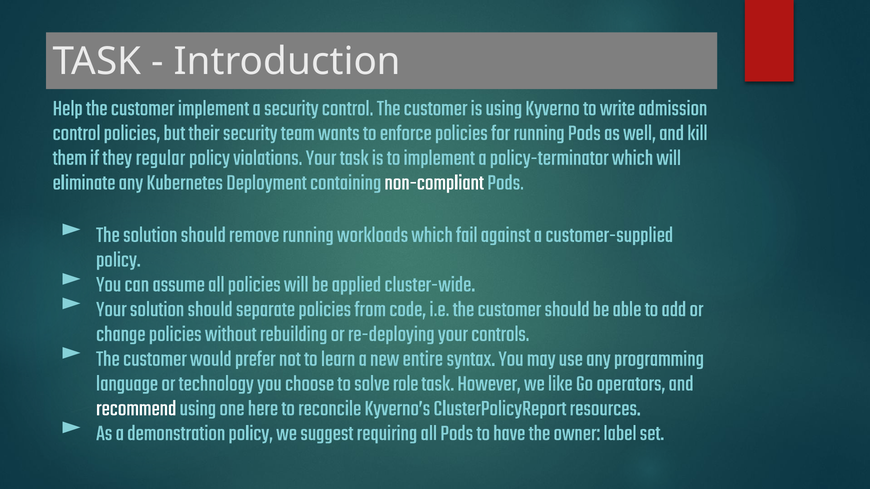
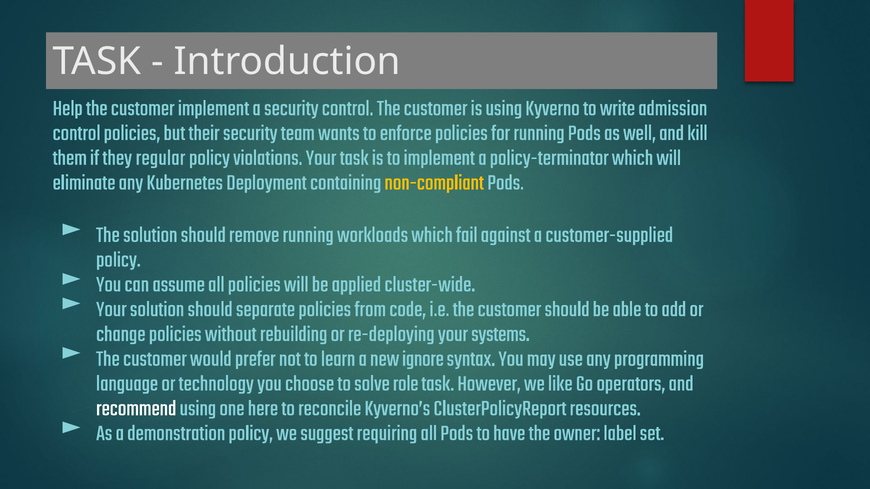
non-compliant colour: white -> yellow (434, 182)
controls: controls -> systems (500, 334)
entire: entire -> ignore (423, 359)
